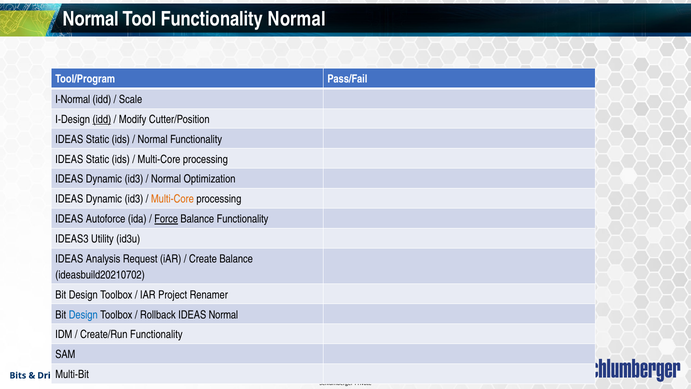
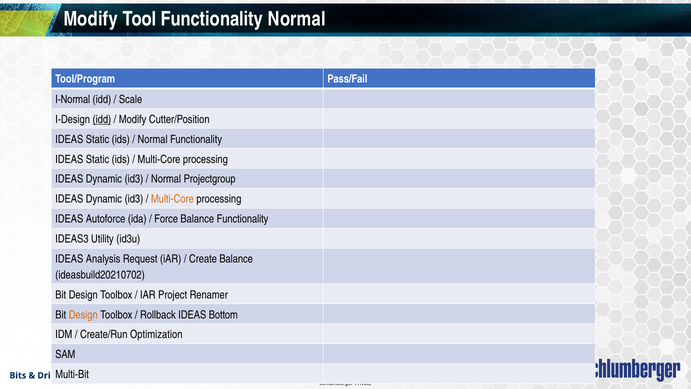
Normal: Normal -> Modify (91, 19)
Optimization: Optimization -> Projectgroup (210, 179)
Force underline: present -> none (166, 219)
Design colour: blue -> orange (83, 315)
IDEAS Normal: Normal -> Bottom (223, 315)
Create/Run Functionality: Functionality -> Optimization (156, 334)
